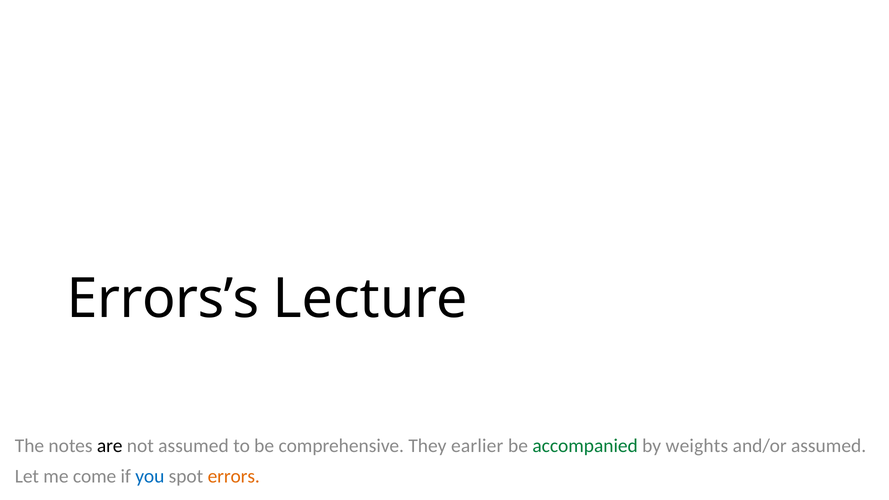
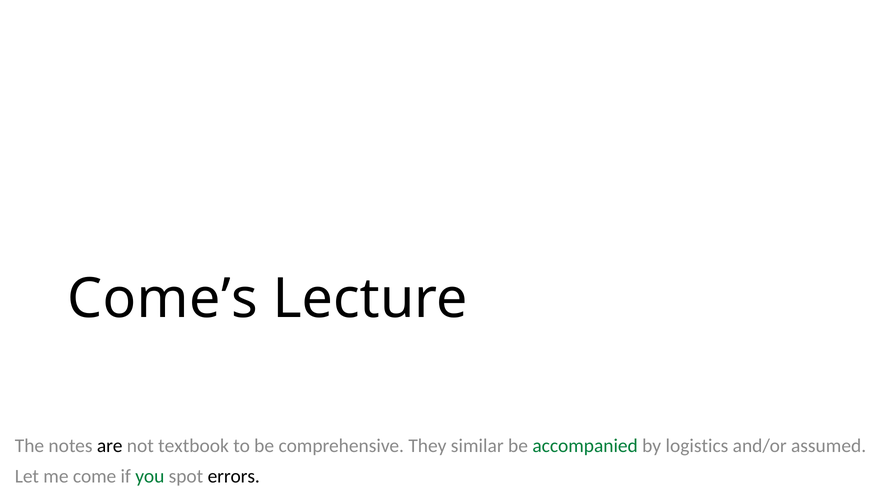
Errors’s: Errors’s -> Come’s (163, 299)
not assumed: assumed -> textbook (194, 446)
earlier: earlier -> similar (477, 446)
weights: weights -> logistics (697, 446)
you colour: blue -> green (150, 476)
errors colour: orange -> black (234, 476)
